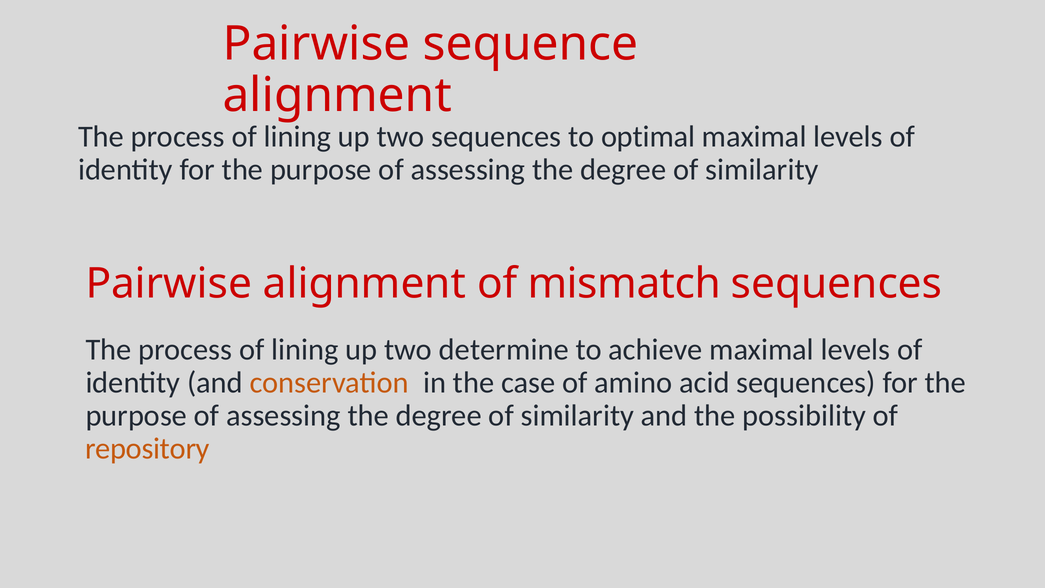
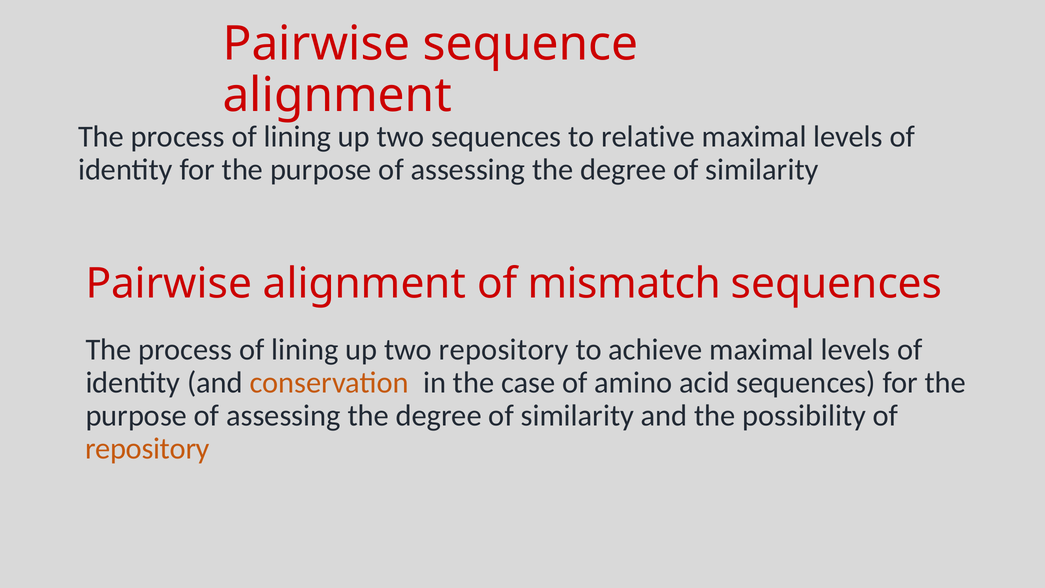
optimal: optimal -> relative (648, 137)
two determine: determine -> repository (504, 350)
